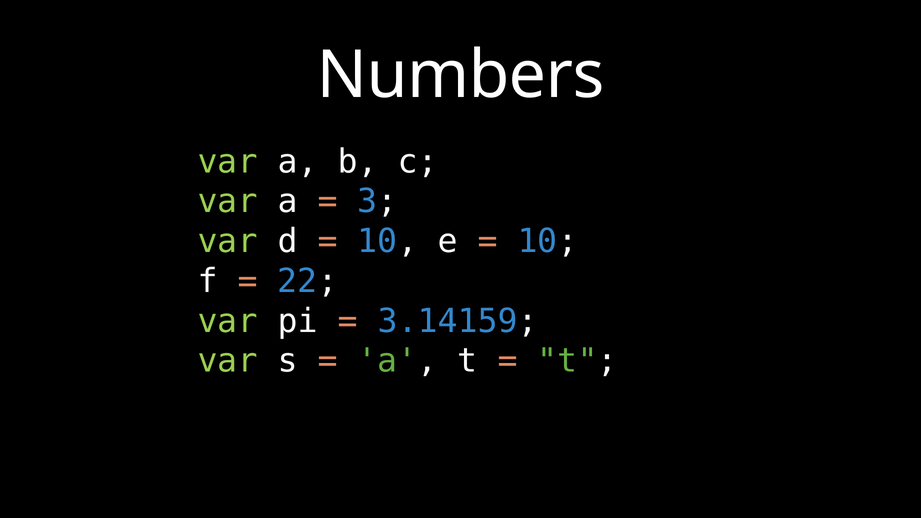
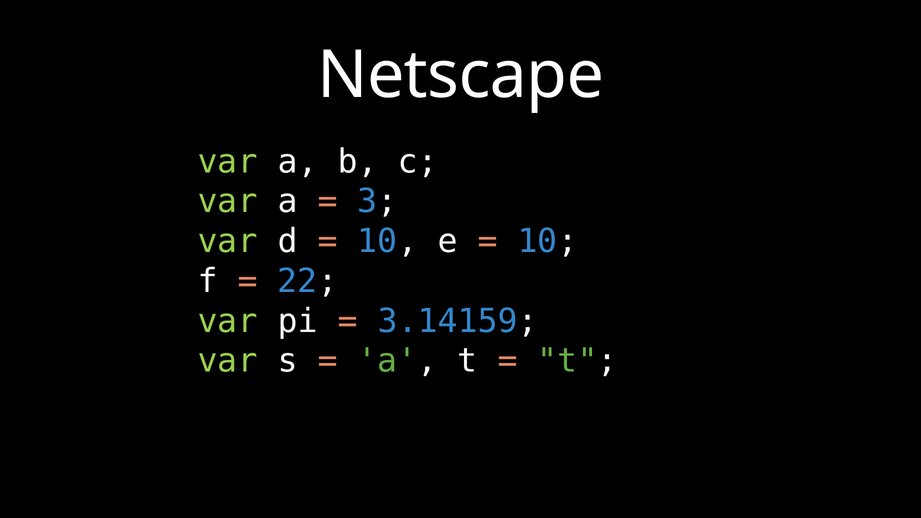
Numbers: Numbers -> Netscape (461, 75)
